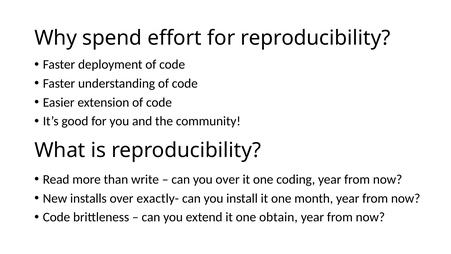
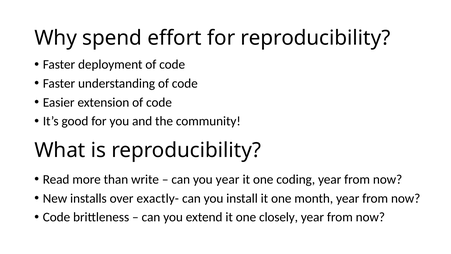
you over: over -> year (228, 179)
obtain: obtain -> closely (279, 217)
